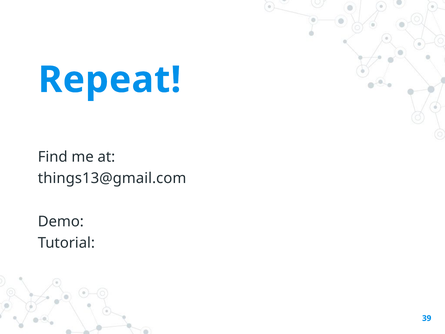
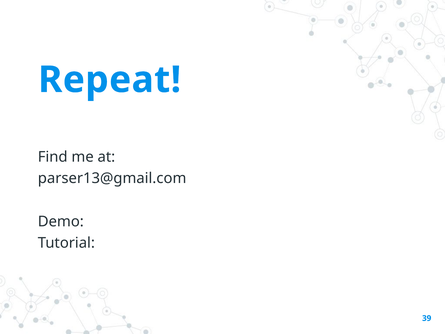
things13@gmail.com: things13@gmail.com -> parser13@gmail.com (112, 178)
